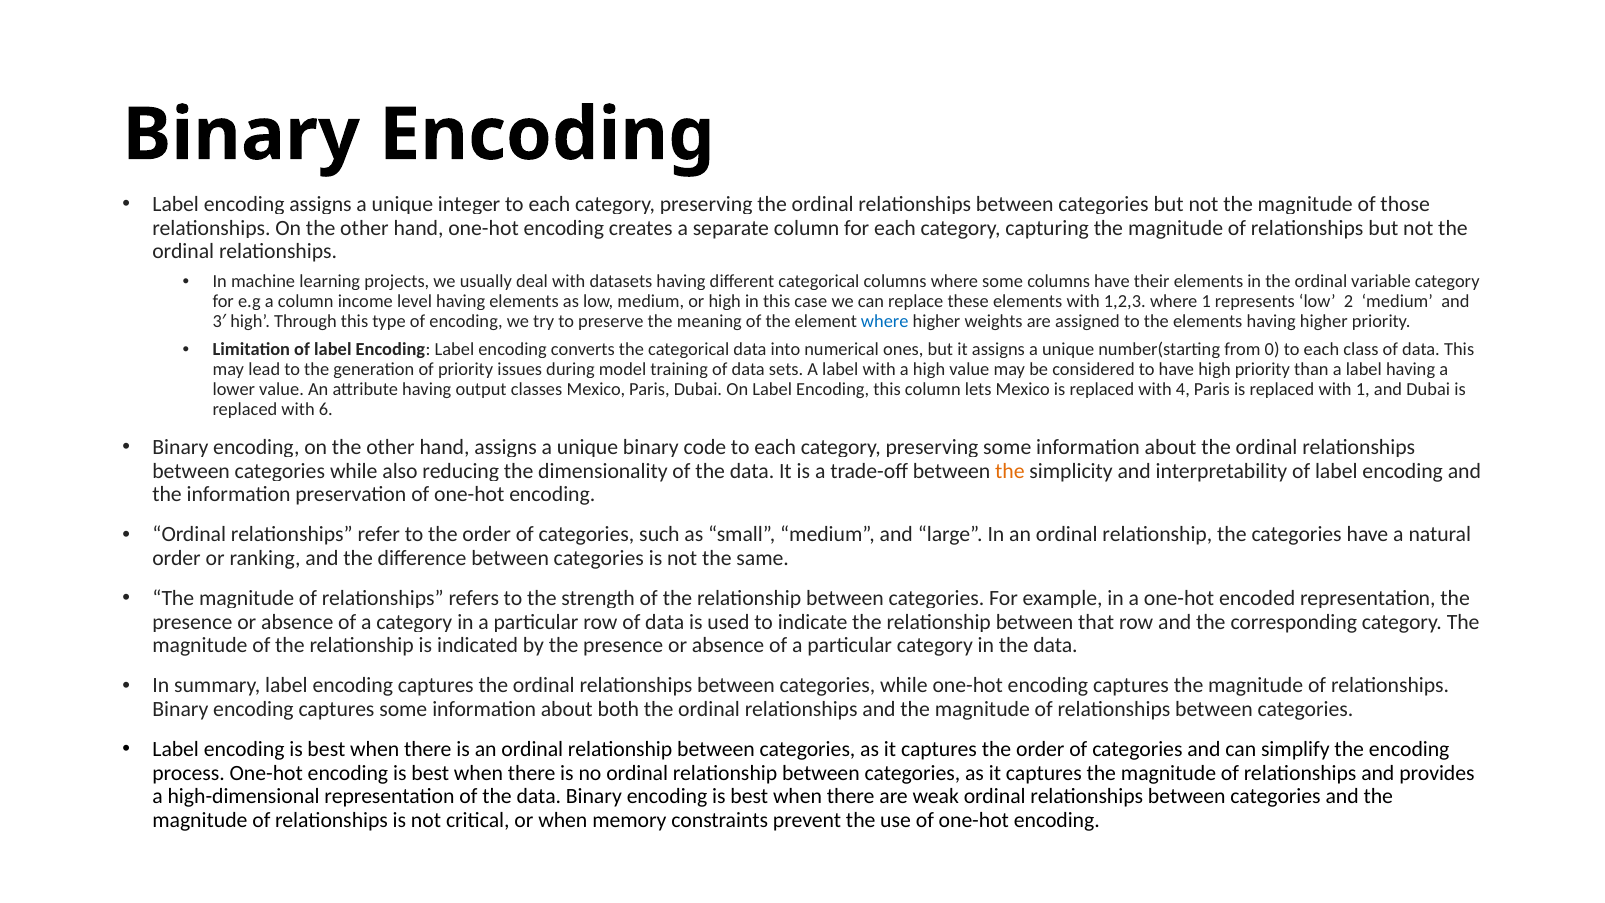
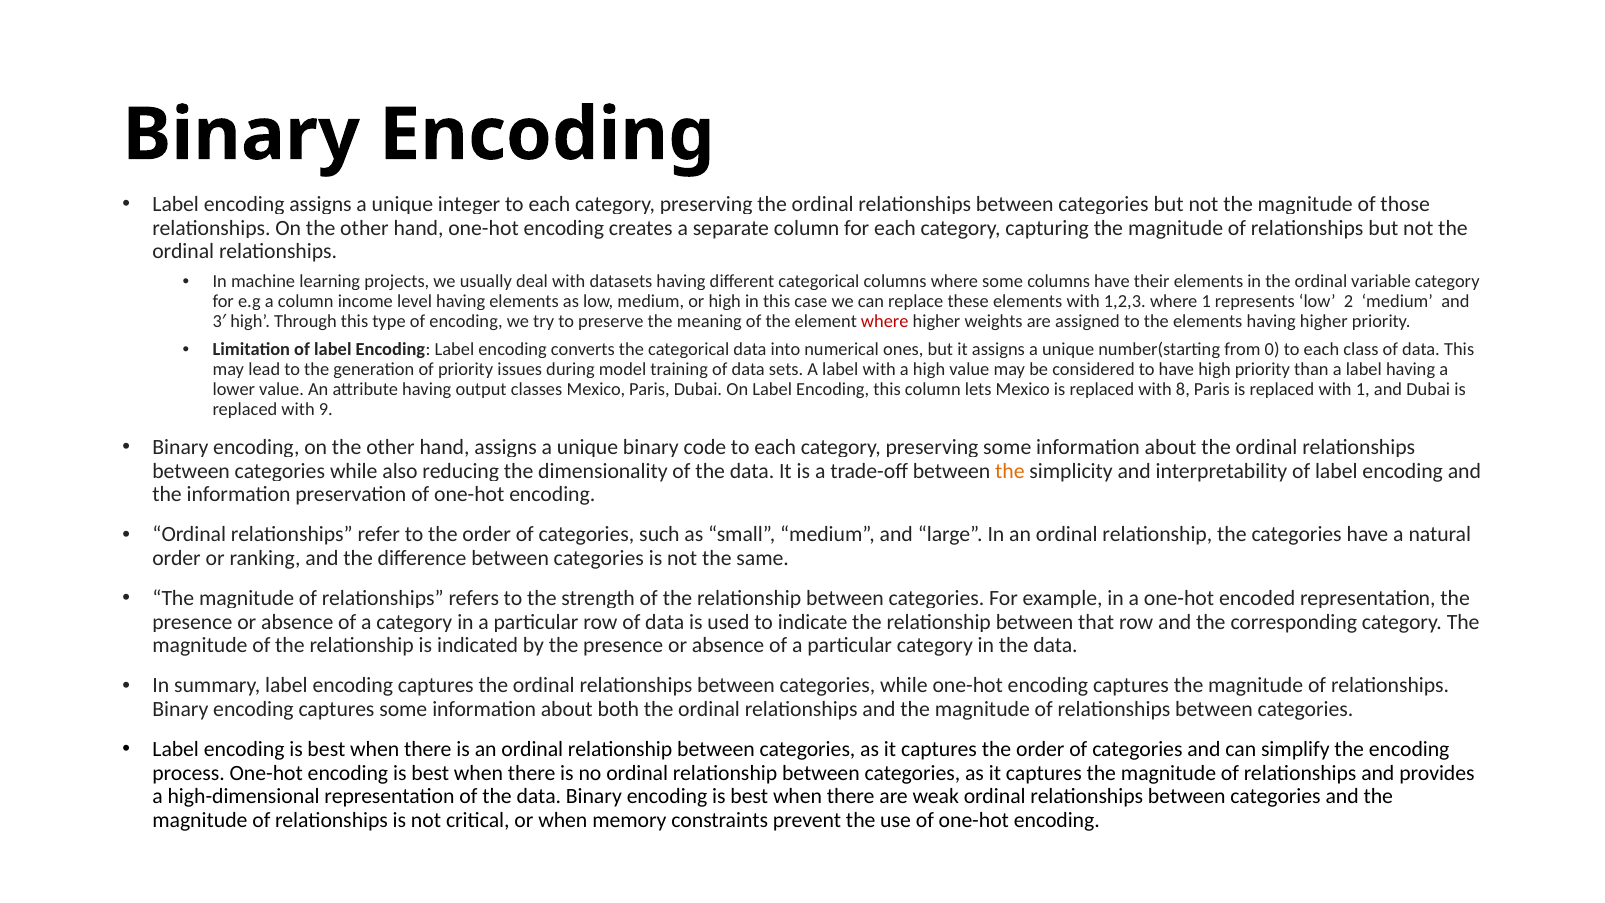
where colour: blue -> red (885, 321)
4: 4 -> 8 (1183, 389)
6: 6 -> 9 (326, 409)
